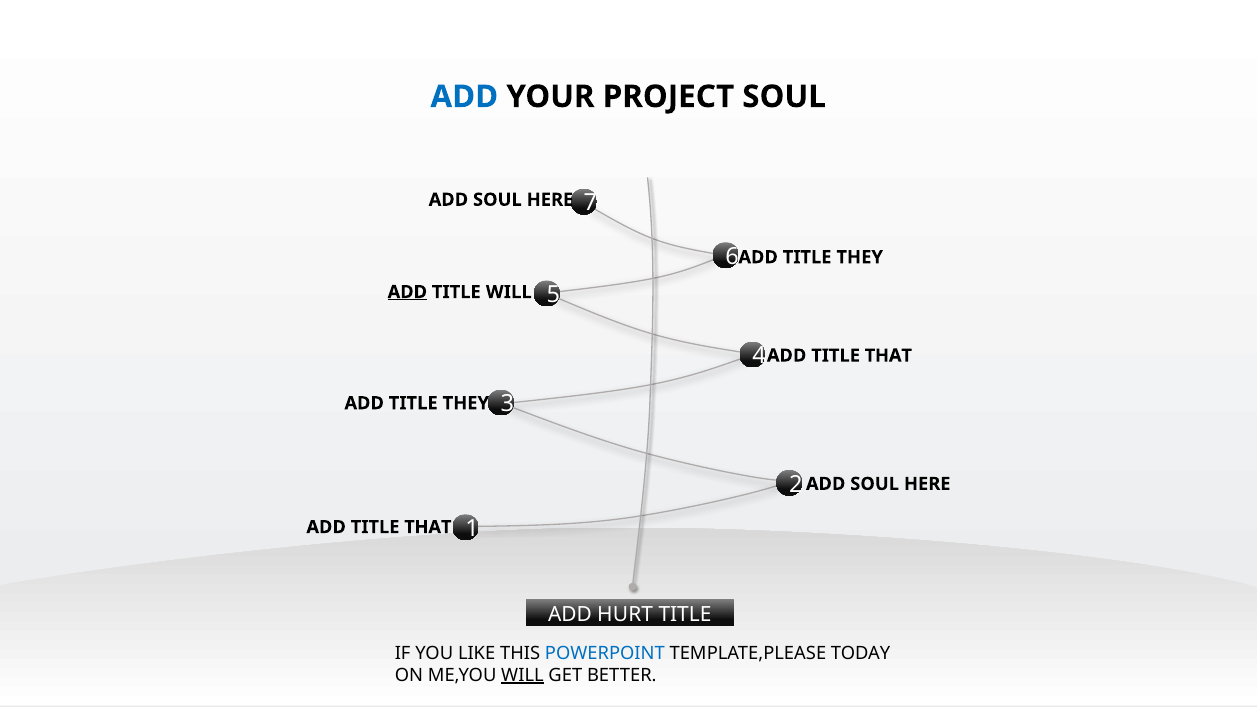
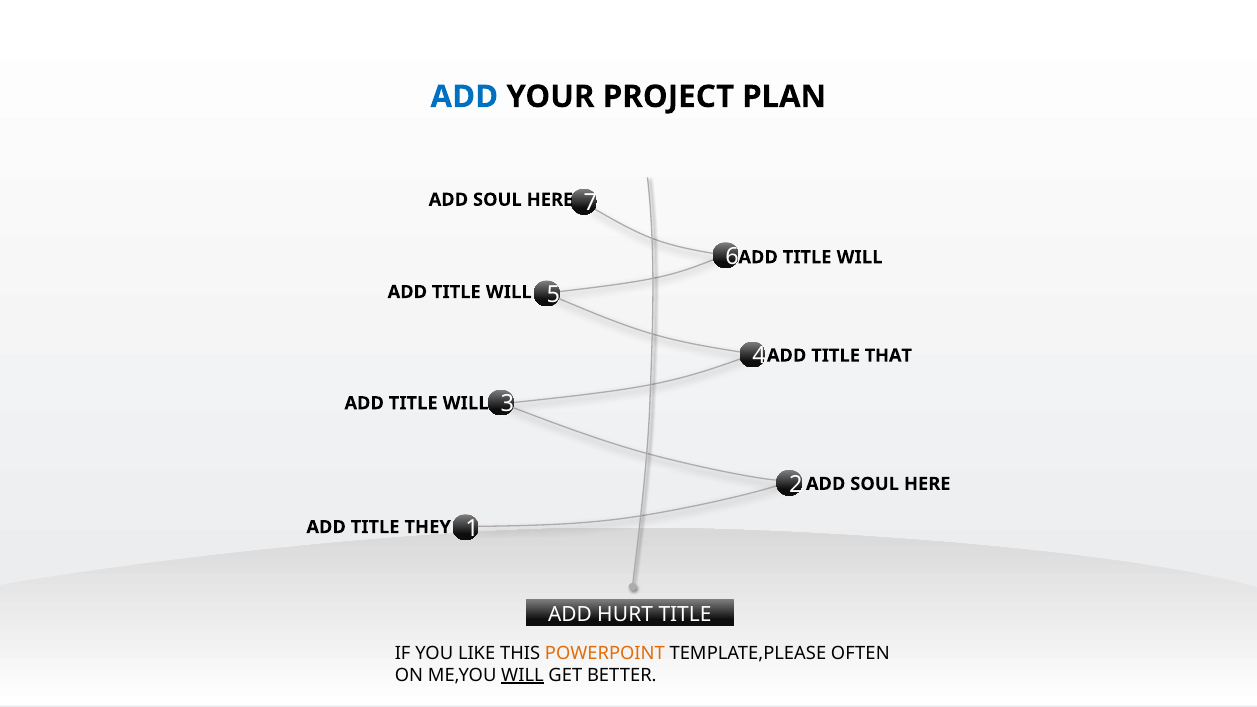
PROJECT SOUL: SOUL -> PLAN (784, 97)
THEY: THEY -> WILL (860, 257)
ADD underline: present -> none (407, 292)
THEY: THEY -> WILL (466, 403)
THAT: THAT -> THEY (428, 527)
POWERPOINT colour: blue -> orange (605, 653)
TODAY: TODAY -> OFTEN (860, 653)
